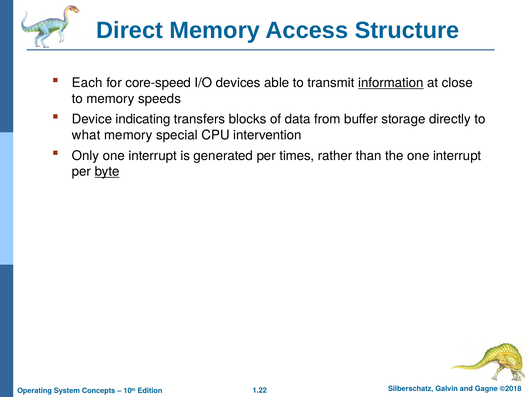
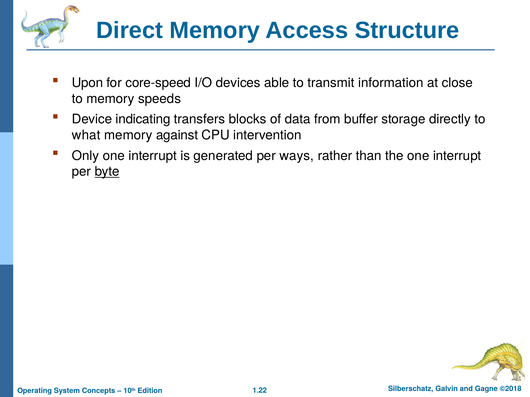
Each: Each -> Upon (87, 83)
information underline: present -> none (391, 83)
special: special -> against (177, 135)
times: times -> ways (297, 156)
